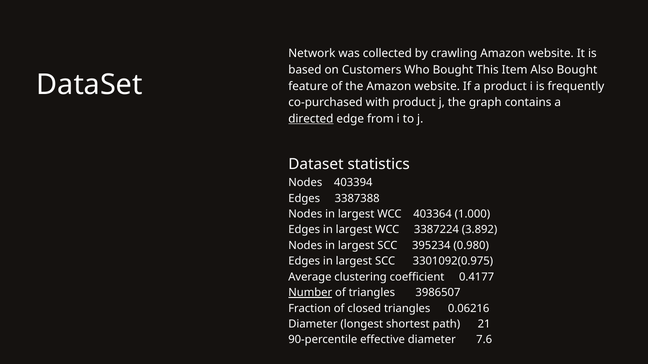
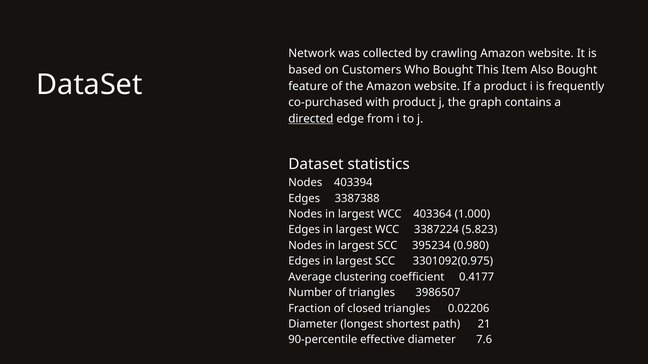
3.892: 3.892 -> 5.823 (480, 230)
Number underline: present -> none (310, 293)
0.06216: 0.06216 -> 0.02206 (469, 309)
